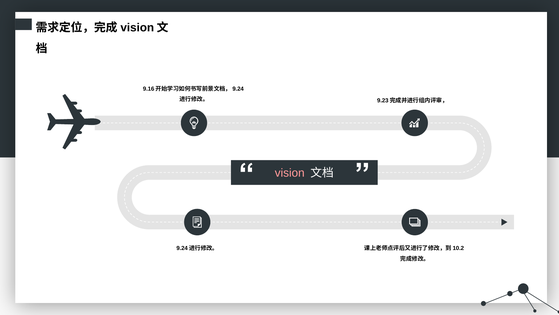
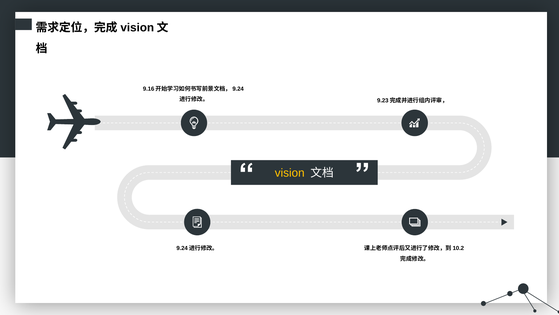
vision colour: pink -> yellow (290, 173)
